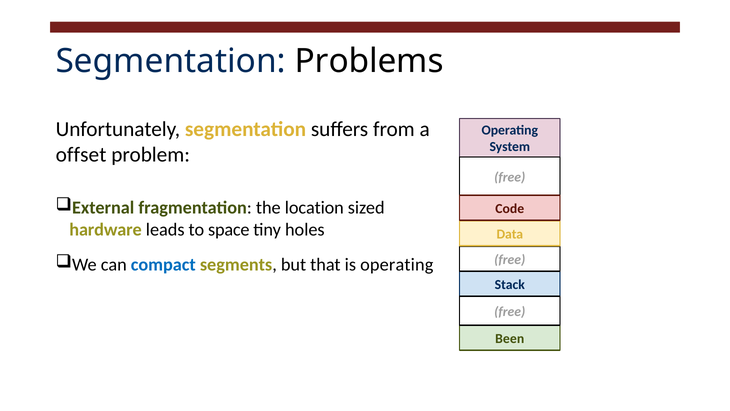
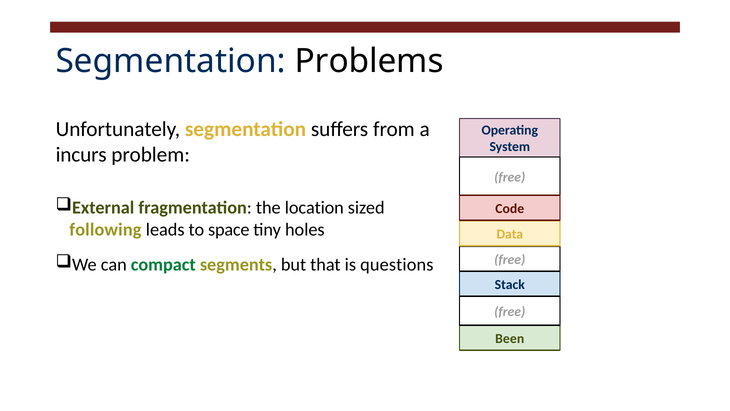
offset: offset -> incurs (81, 155)
hardware: hardware -> following (105, 230)
compact colour: blue -> green (163, 264)
is operating: operating -> questions (397, 264)
